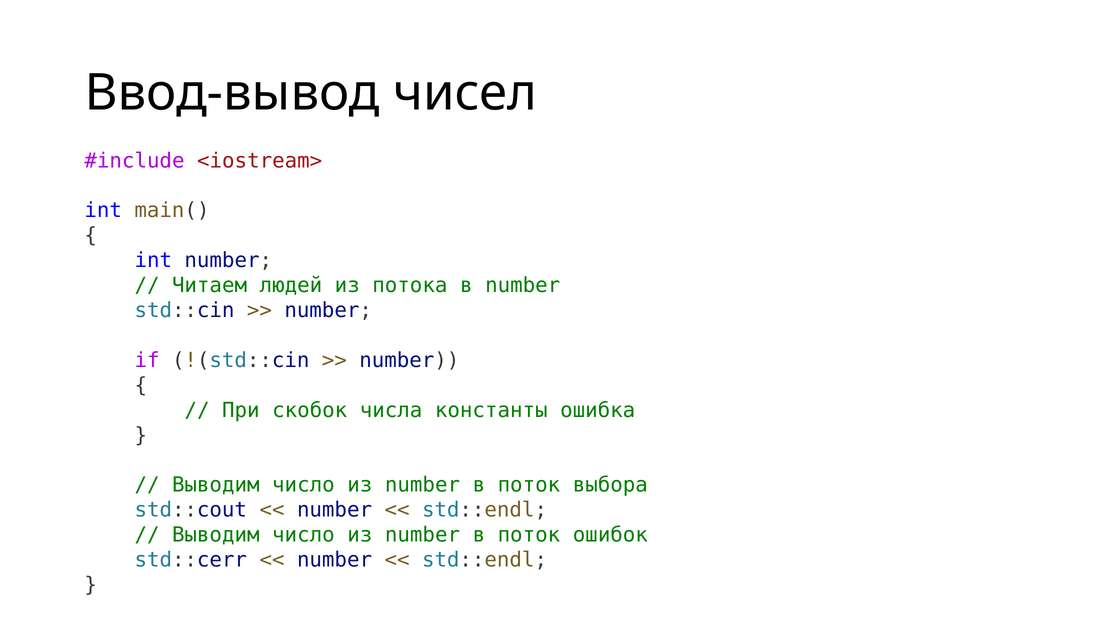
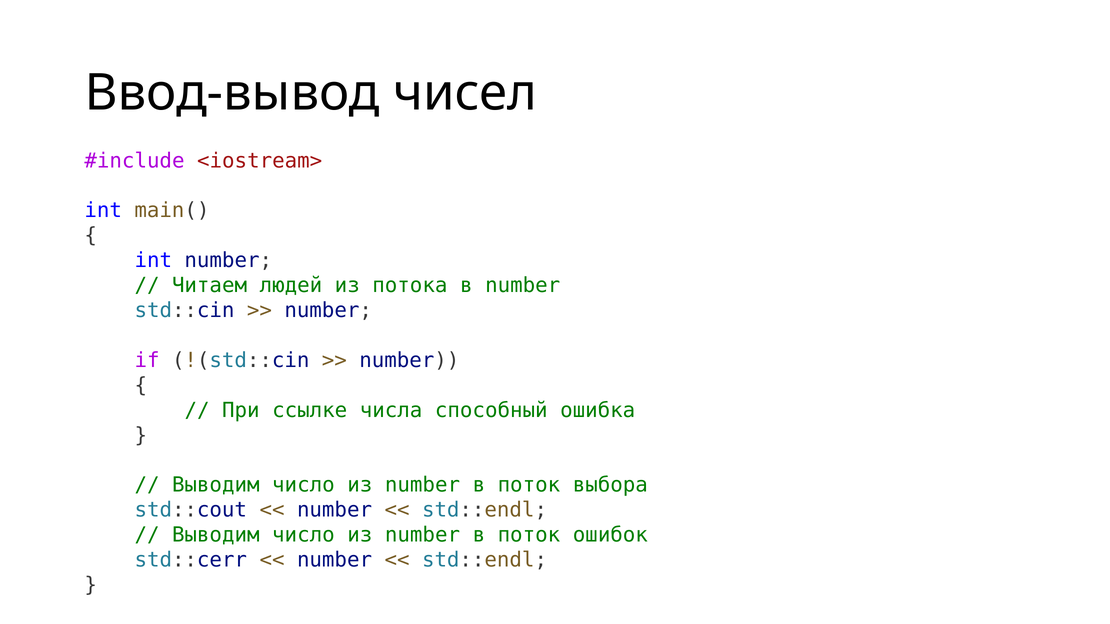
скобок: скобок -> ссылке (310, 410)
константы: константы -> способный (491, 410)
